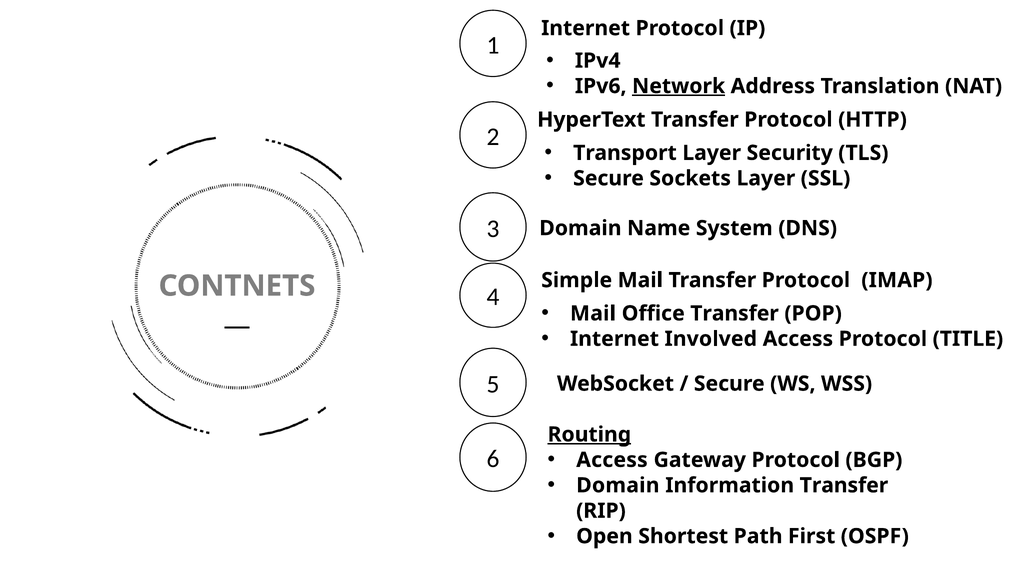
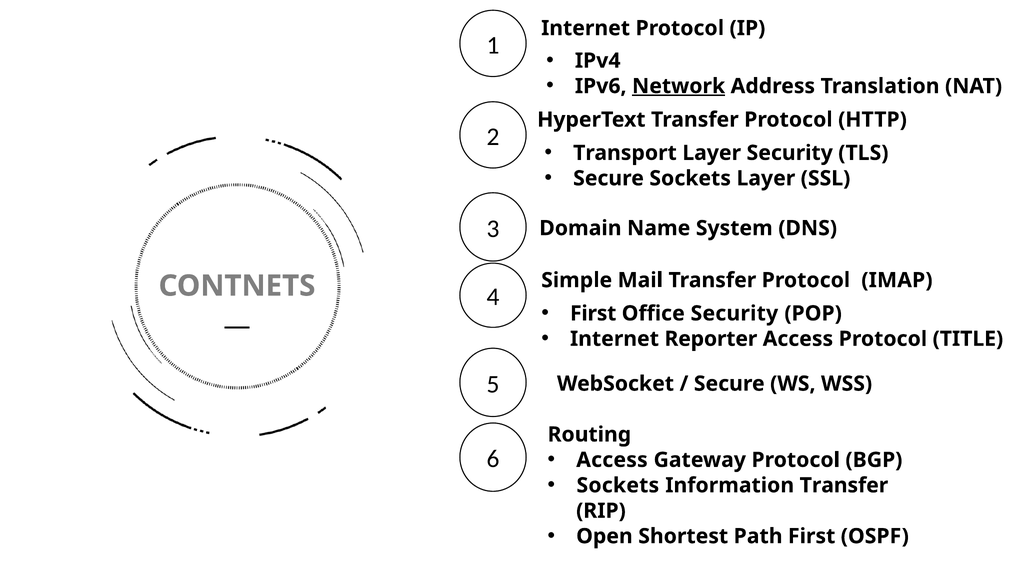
Mail: Mail -> First (593, 313)
Office Transfer: Transfer -> Security (734, 313)
Involved: Involved -> Reporter (711, 339)
Routing underline: present -> none (589, 434)
Domain: Domain -> Sockets (618, 485)
